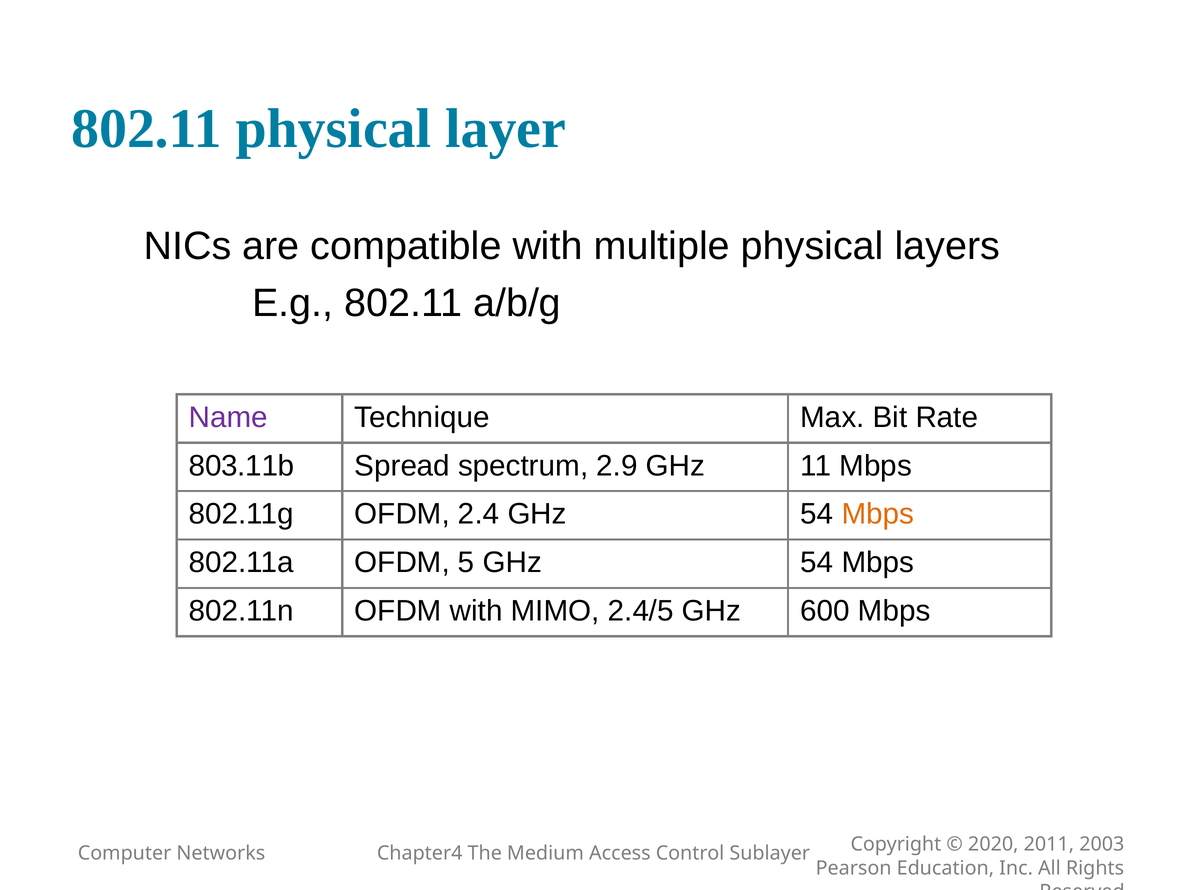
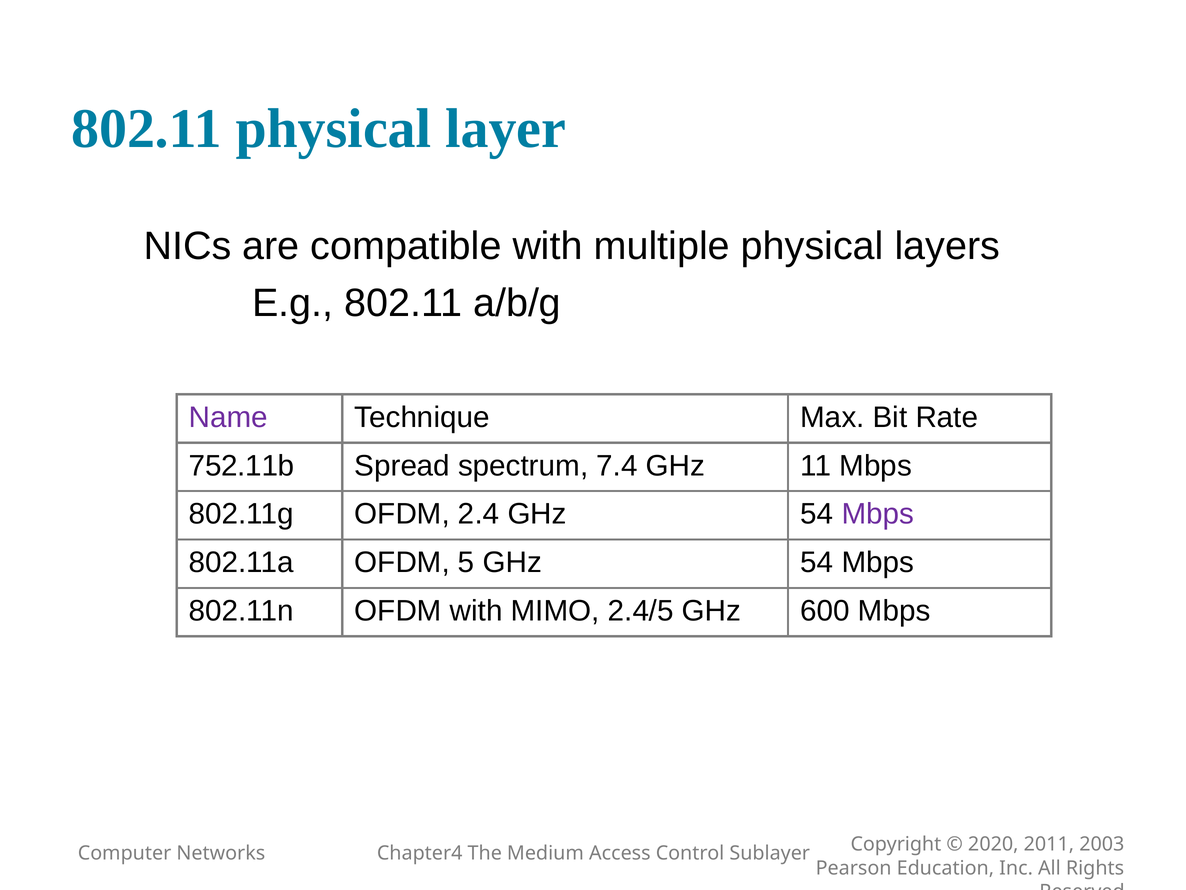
803.11b: 803.11b -> 752.11b (242, 466)
2.9: 2.9 -> 7.4 (617, 466)
Mbps colour: orange -> purple (878, 514)
